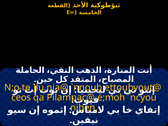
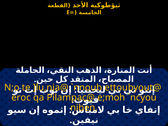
ceos: ceos -> eroc (21, 98)
